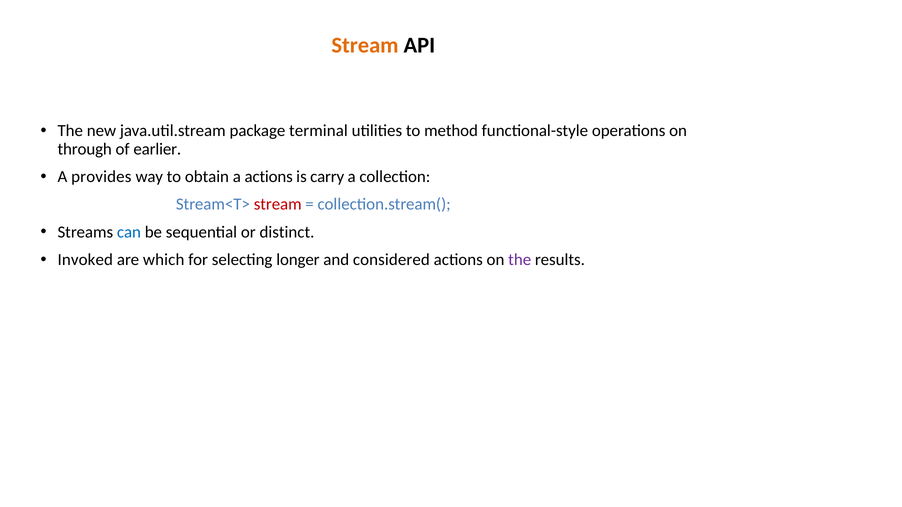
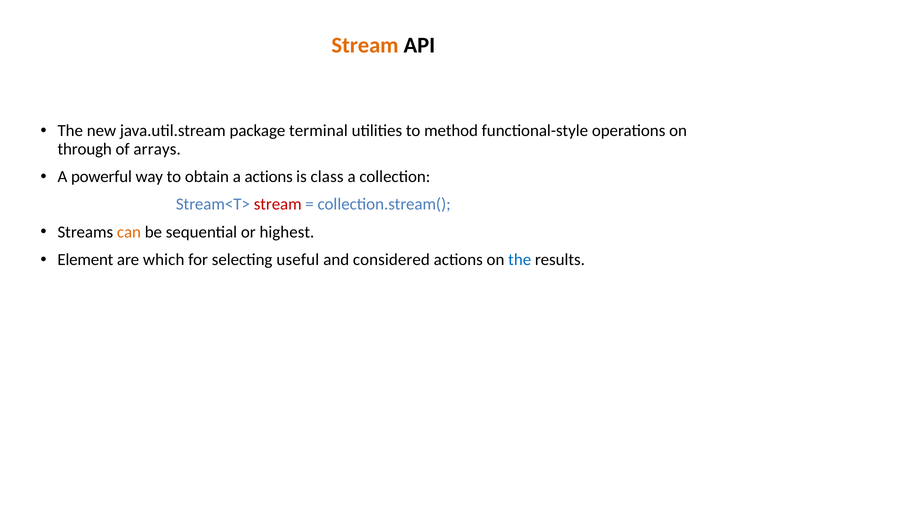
earlier: earlier -> arrays (157, 149)
provides: provides -> powerful (101, 177)
carry: carry -> class (327, 177)
can colour: blue -> orange (129, 232)
distinct: distinct -> highest (287, 232)
Invoked: Invoked -> Element (85, 260)
longer: longer -> useful (298, 260)
the colour: purple -> blue (520, 260)
